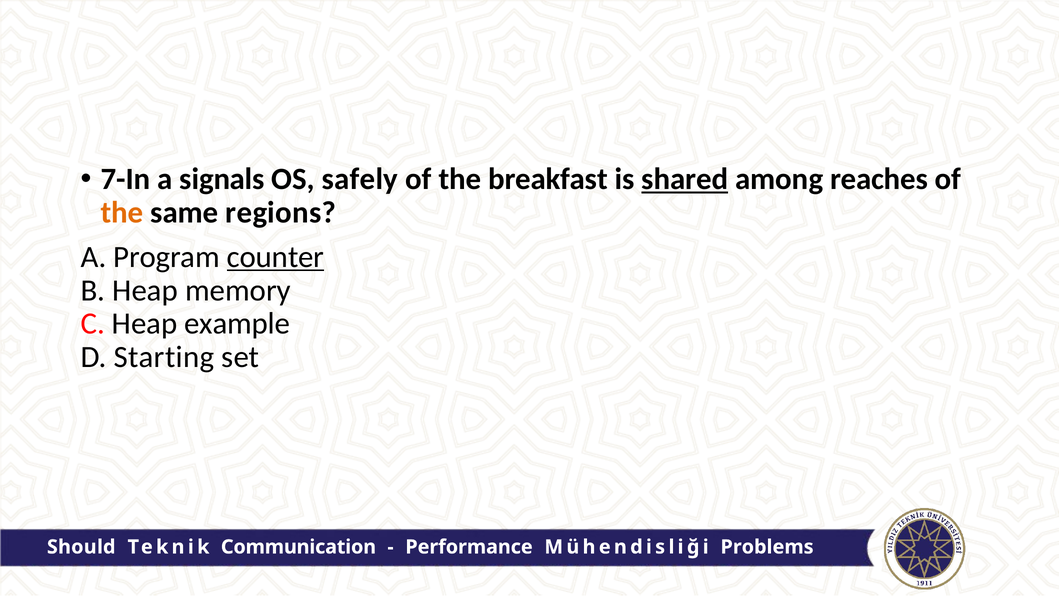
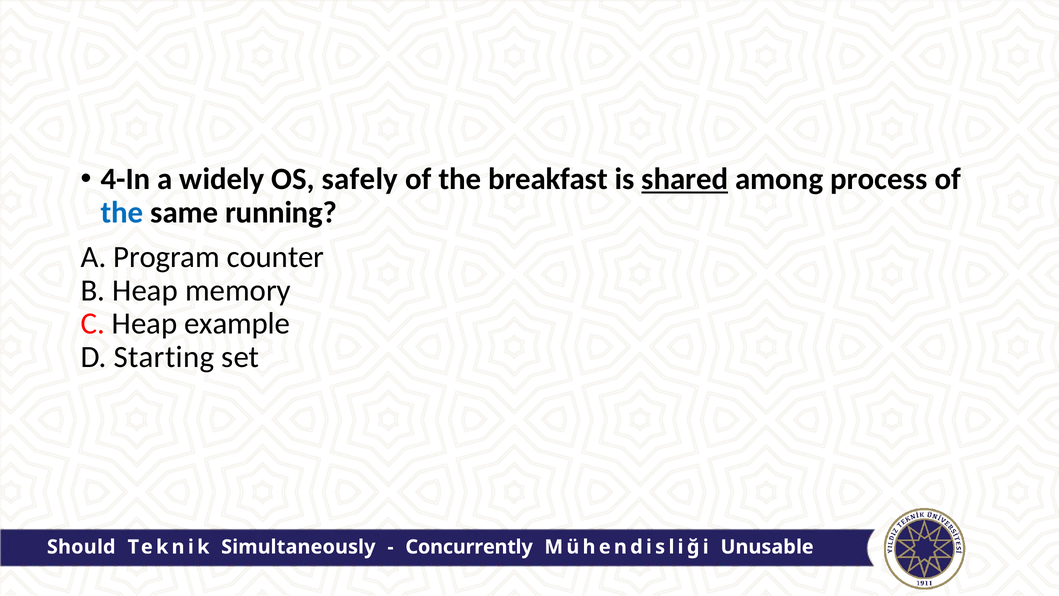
7-In: 7-In -> 4-In (126, 179)
signals: signals -> widely (222, 179)
reaches: reaches -> process (879, 179)
the colour: orange -> blue (122, 212)
regions: regions -> running (281, 212)
counter underline: present -> none (275, 257)
Communication: Communication -> Simultaneously (298, 547)
Performance: Performance -> Concurrently (469, 547)
Problems: Problems -> Unusable (767, 547)
